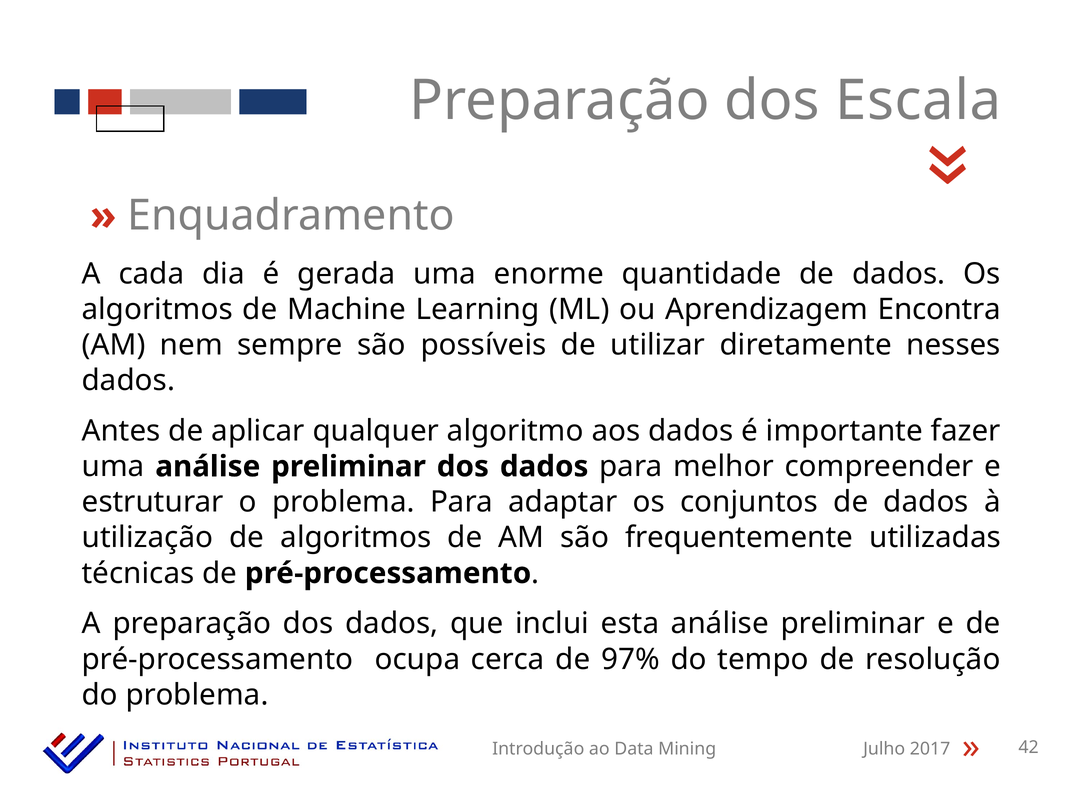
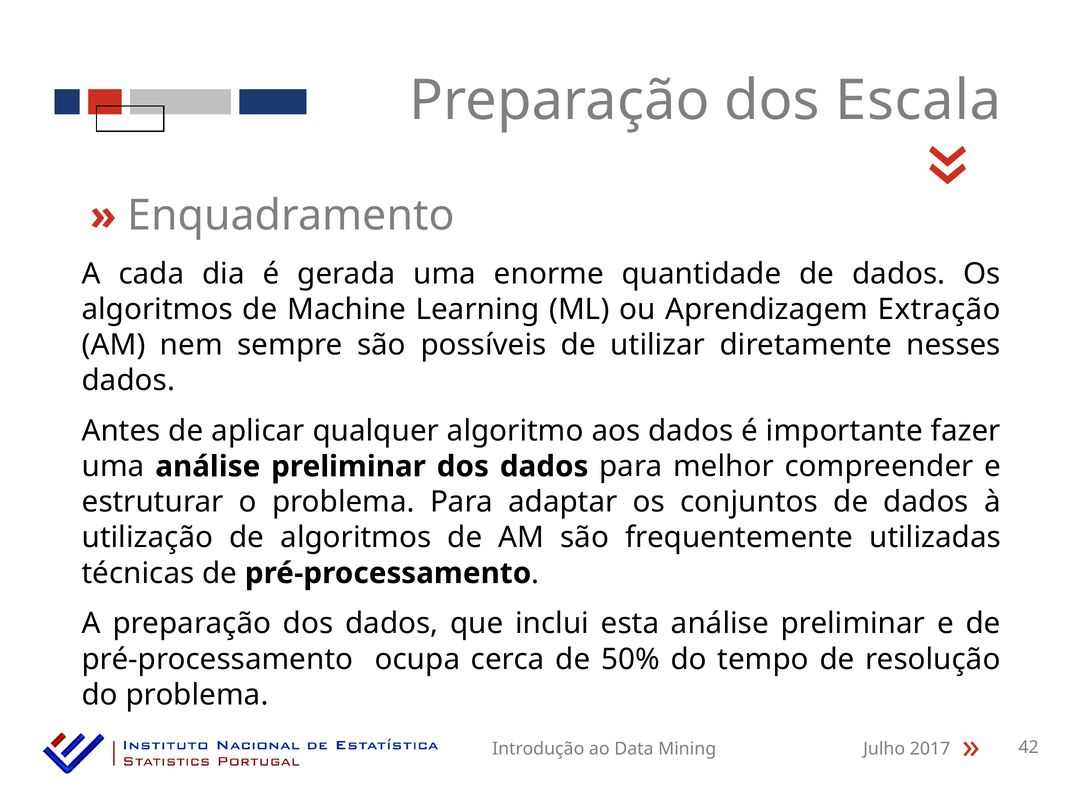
Encontra: Encontra -> Extração (939, 309)
97%: 97% -> 50% (630, 659)
